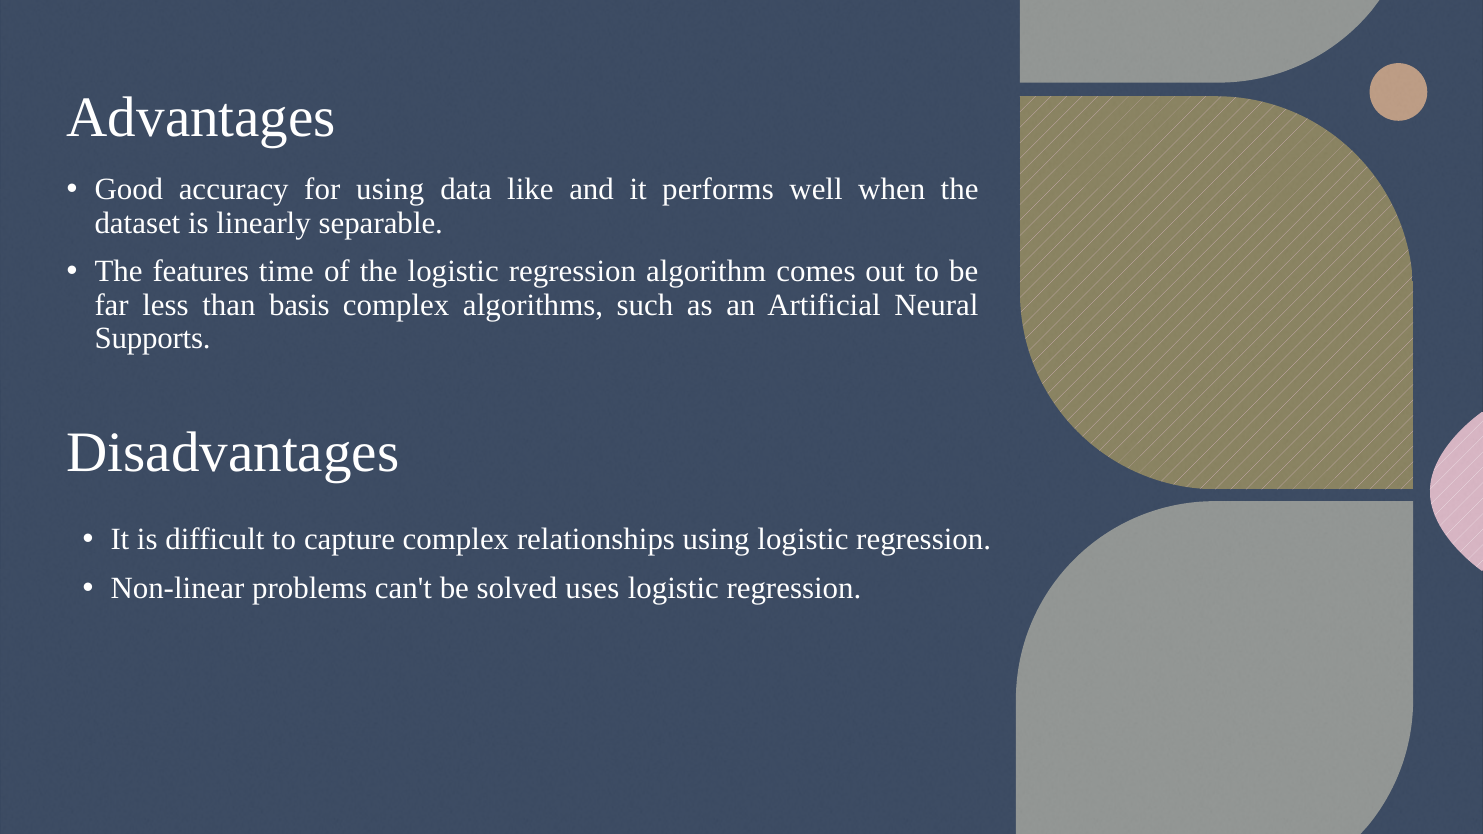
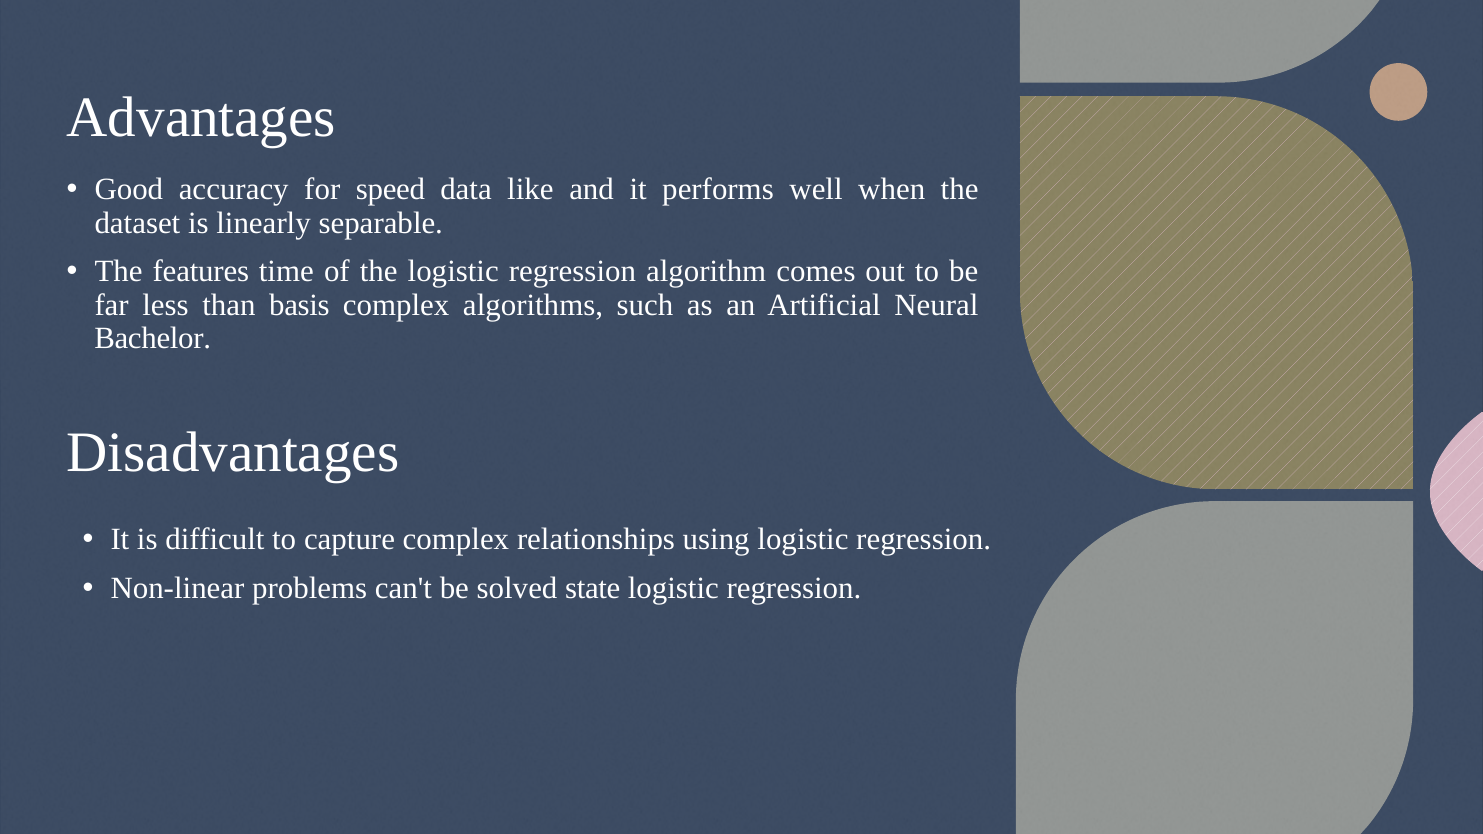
for using: using -> speed (390, 190)
Supports: Supports -> Bachelor (153, 338)
uses: uses -> state (593, 589)
